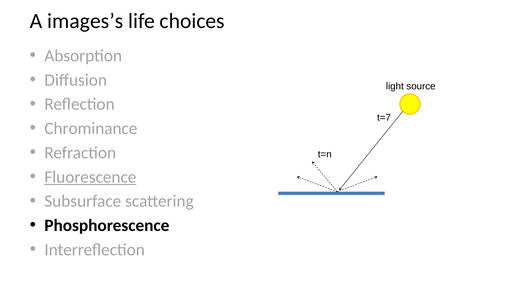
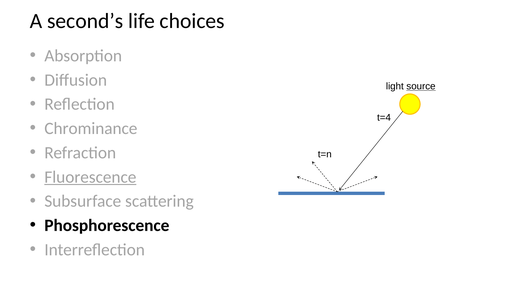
images’s: images’s -> second’s (85, 21)
source underline: none -> present (421, 86)
t=7: t=7 -> t=4 (384, 117)
